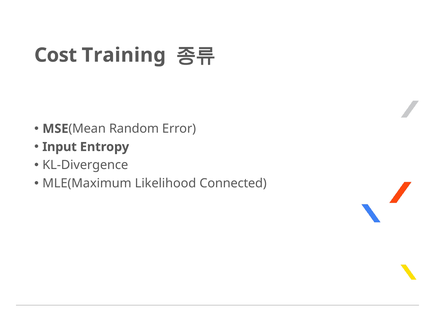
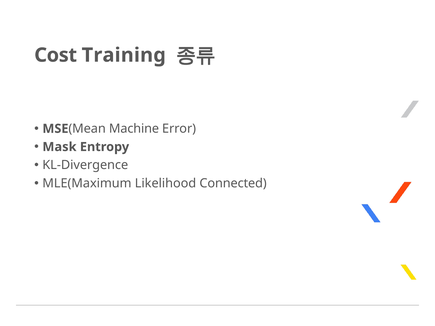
Random: Random -> Machine (134, 129)
Input: Input -> Mask (59, 147)
